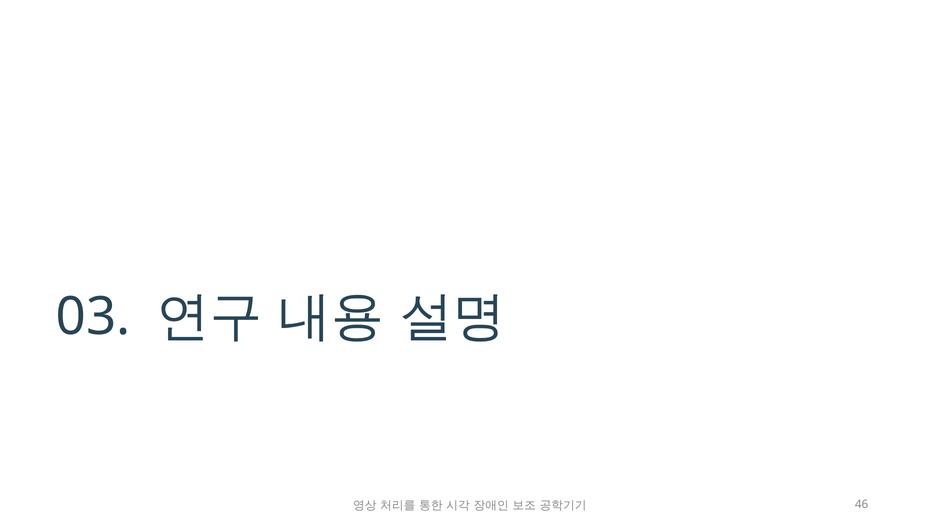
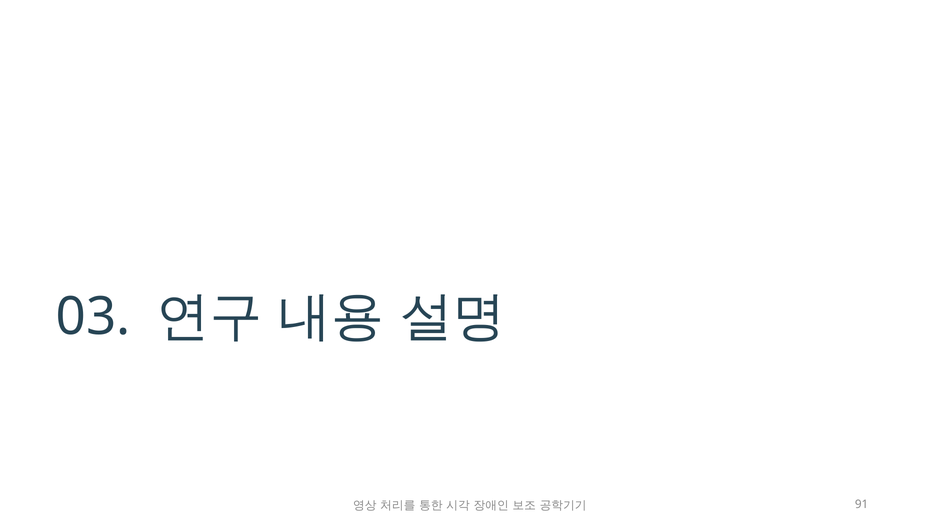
46: 46 -> 91 (862, 504)
